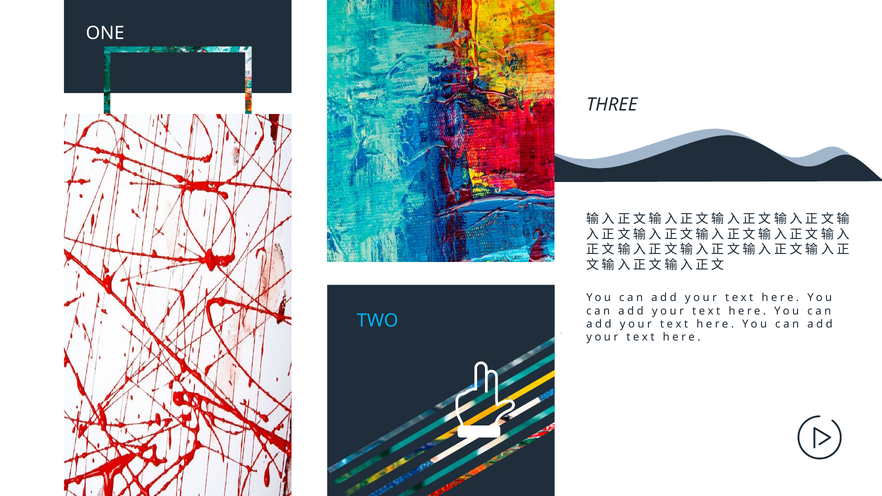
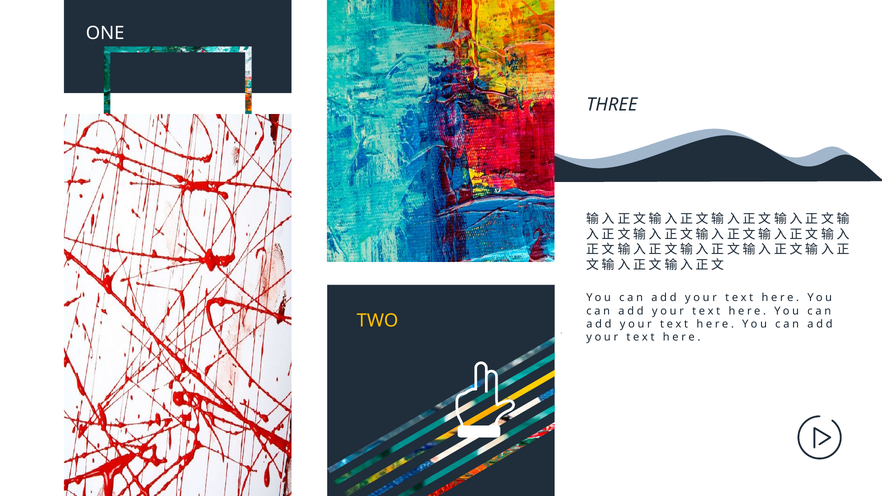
TWO colour: light blue -> yellow (378, 321)
